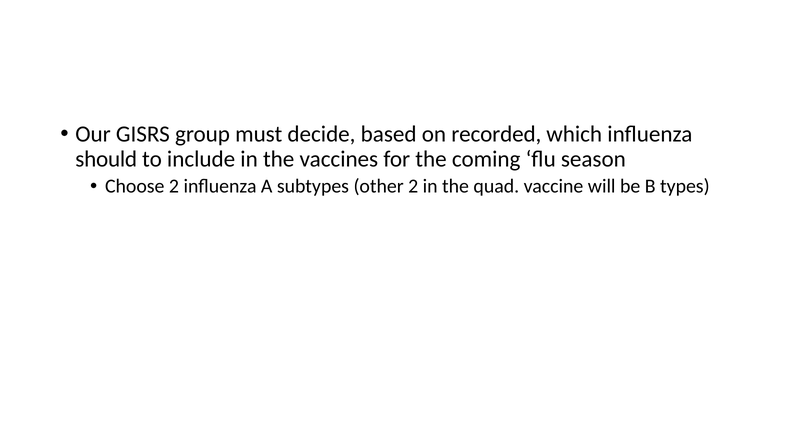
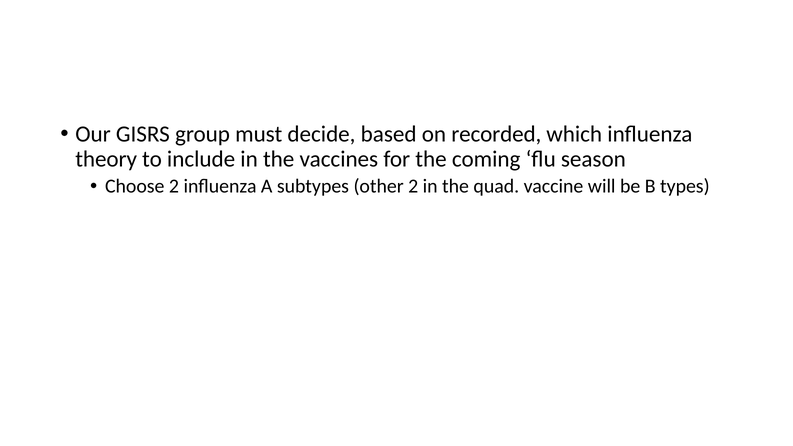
should: should -> theory (106, 159)
